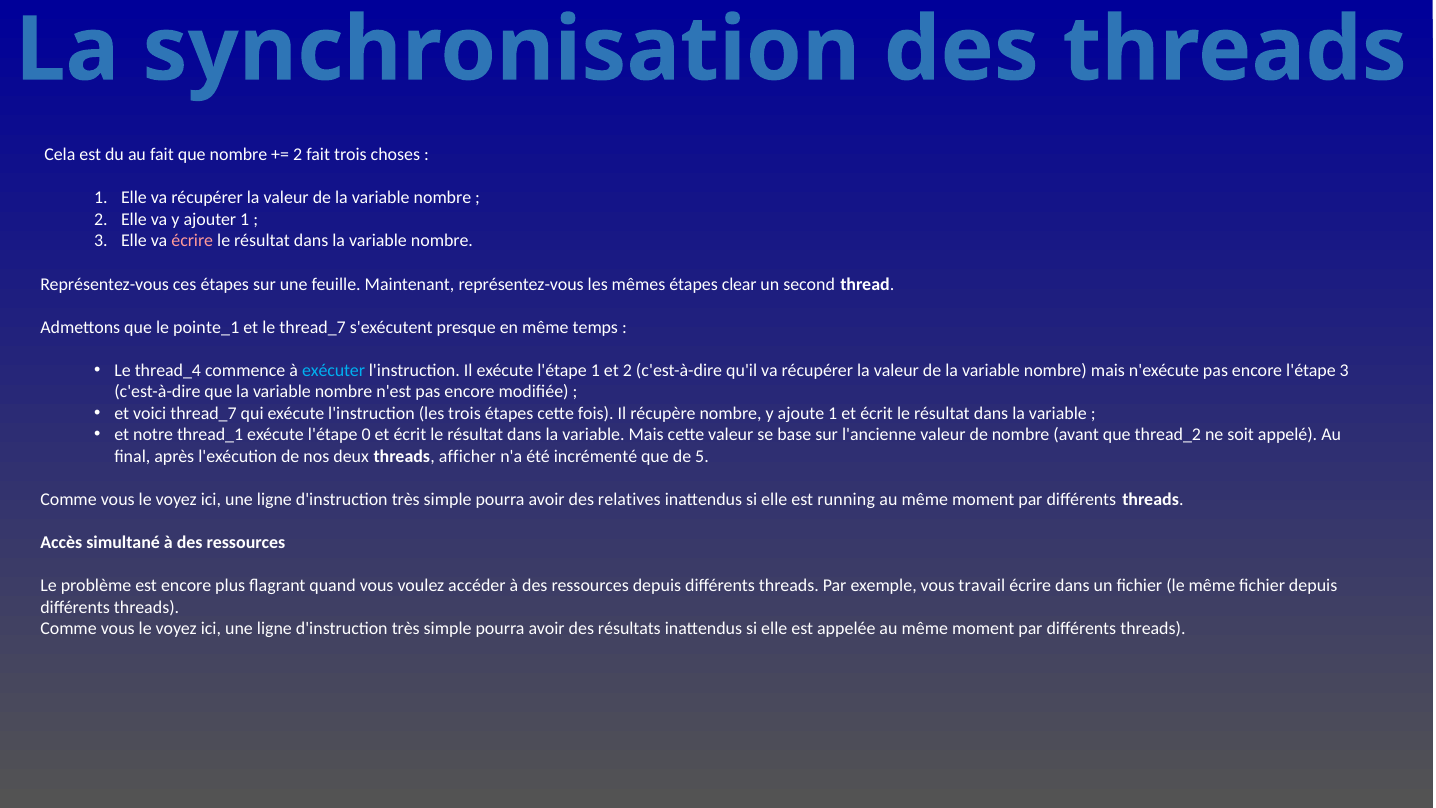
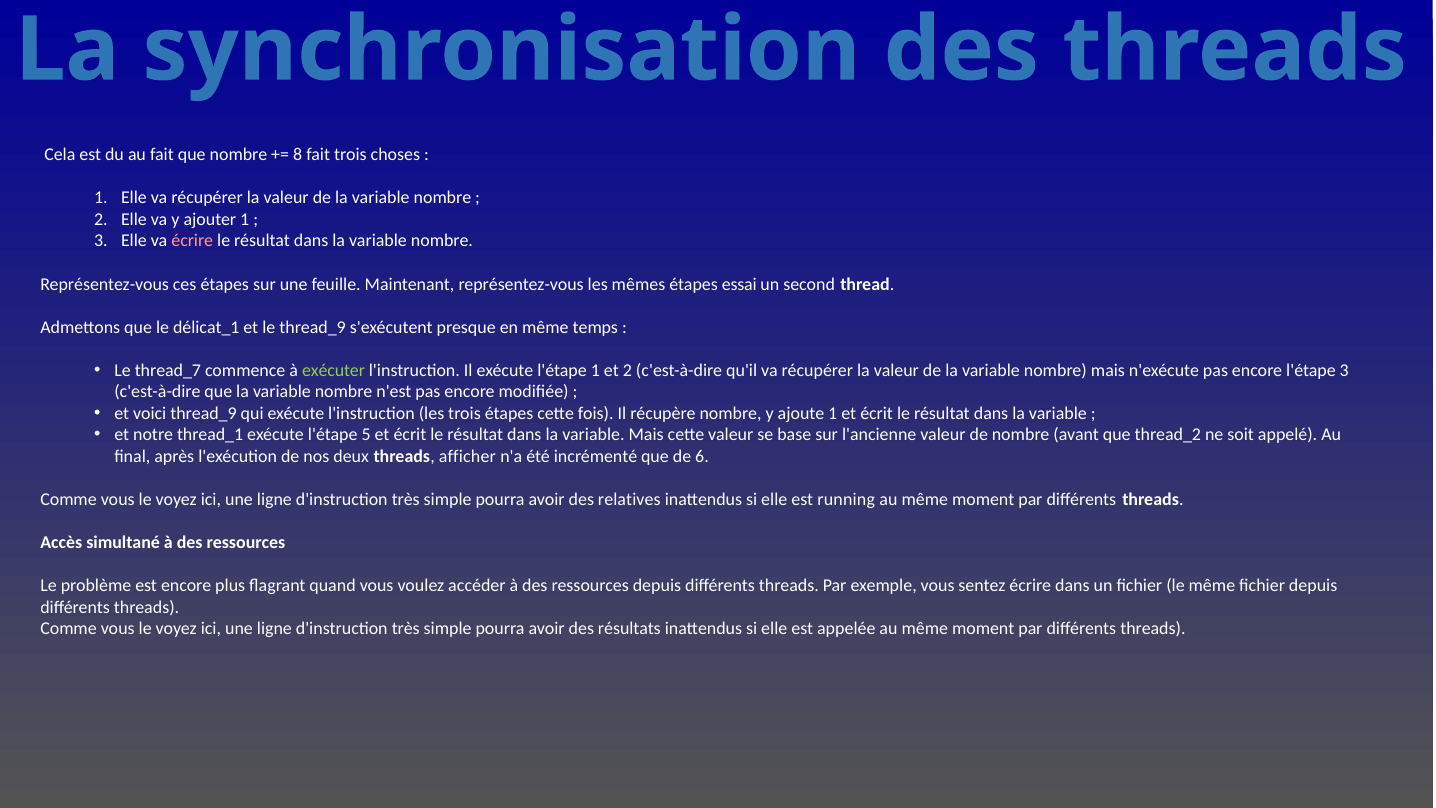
2: 2 -> 8 (298, 155)
clear: clear -> essai (739, 284)
pointe_1: pointe_1 -> délicat_1 (206, 327)
le thread_7: thread_7 -> thread_9 (313, 327)
thread_4: thread_4 -> thread_7 (168, 370)
exécuter colour: light blue -> light green (334, 370)
voici thread_7: thread_7 -> thread_9 (204, 413)
0: 0 -> 5 (366, 435)
5: 5 -> 6 (702, 456)
travail: travail -> sentez (982, 586)
